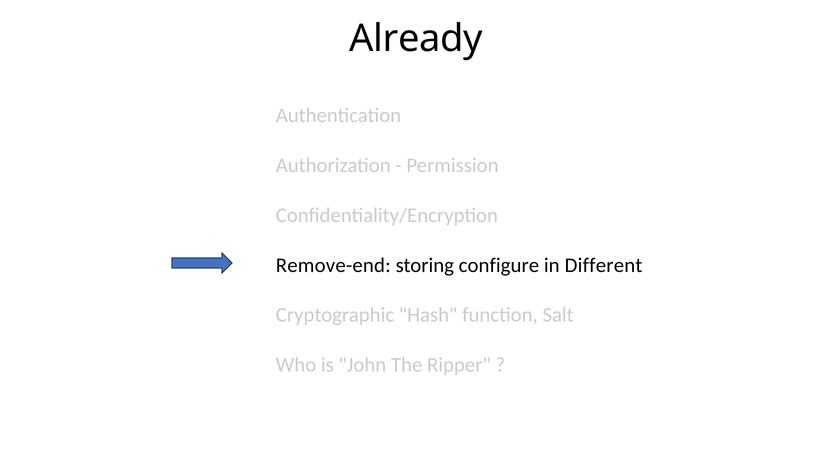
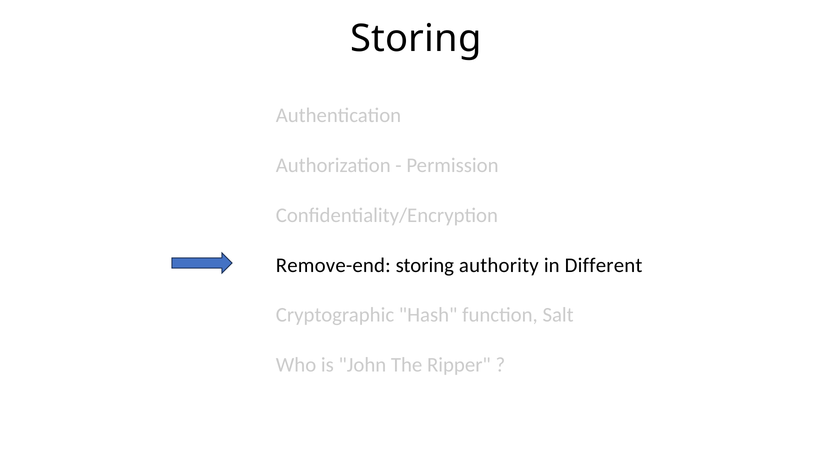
Already: Already -> Storing (416, 39)
configure: configure -> authority (499, 265)
